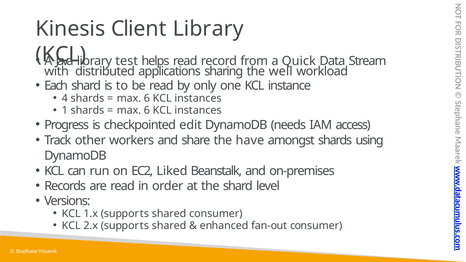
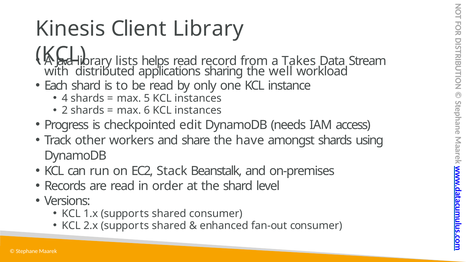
test: test -> lists (127, 61)
Quick: Quick -> Takes (299, 61)
6: 6 -> 5 (147, 98)
1: 1 -> 2 (65, 111)
Liked: Liked -> Stack (172, 171)
